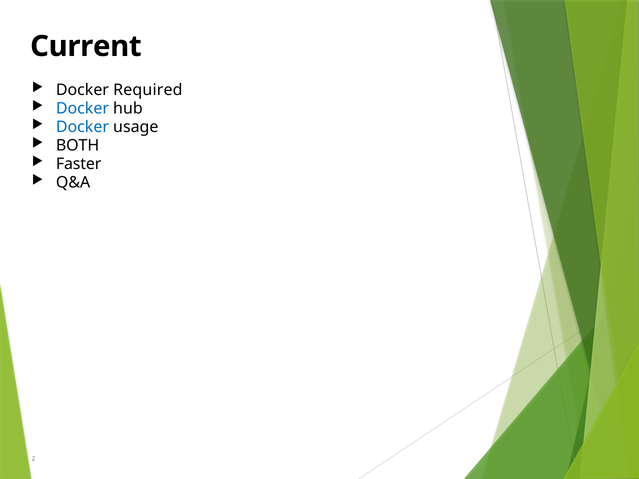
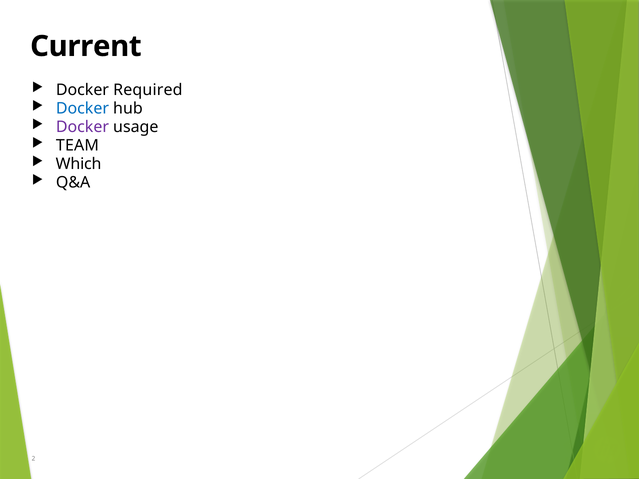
Docker colour: blue -> purple (82, 127)
BOTH: BOTH -> TEAM (77, 146)
Faster: Faster -> Which (79, 164)
